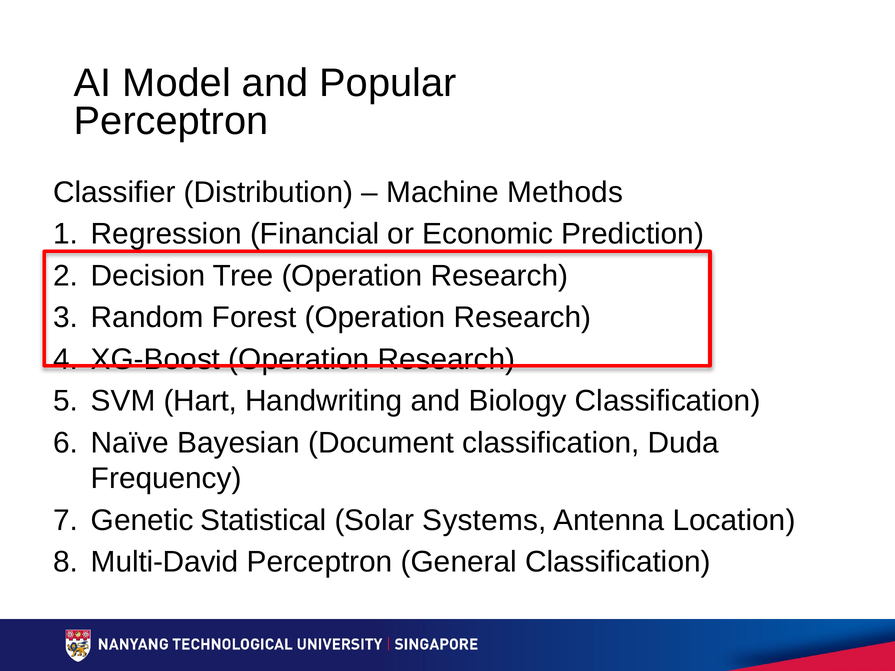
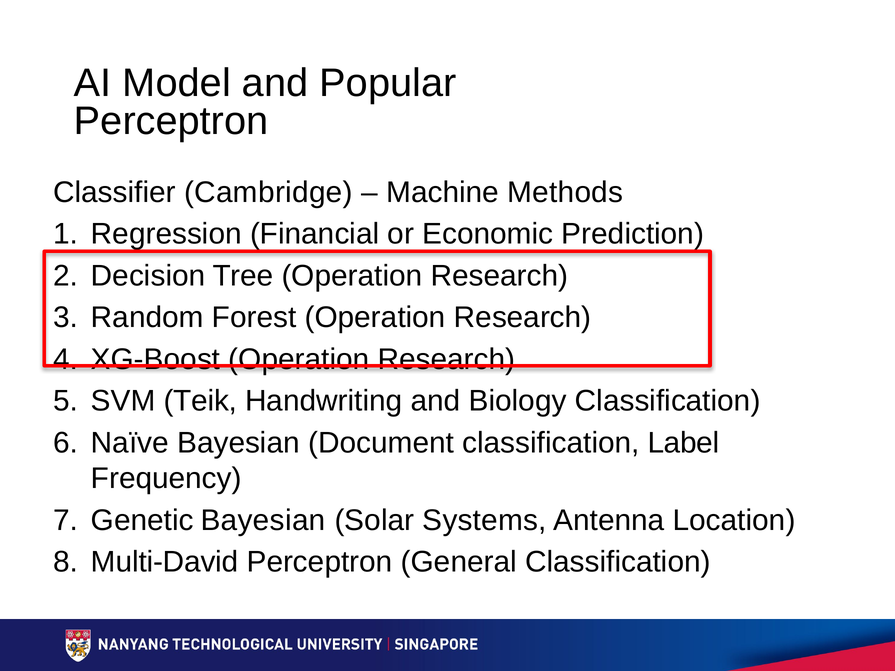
Distribution: Distribution -> Cambridge (268, 192)
Hart: Hart -> Teik (200, 401)
Duda: Duda -> Label (683, 443)
Genetic Statistical: Statistical -> Bayesian (263, 520)
